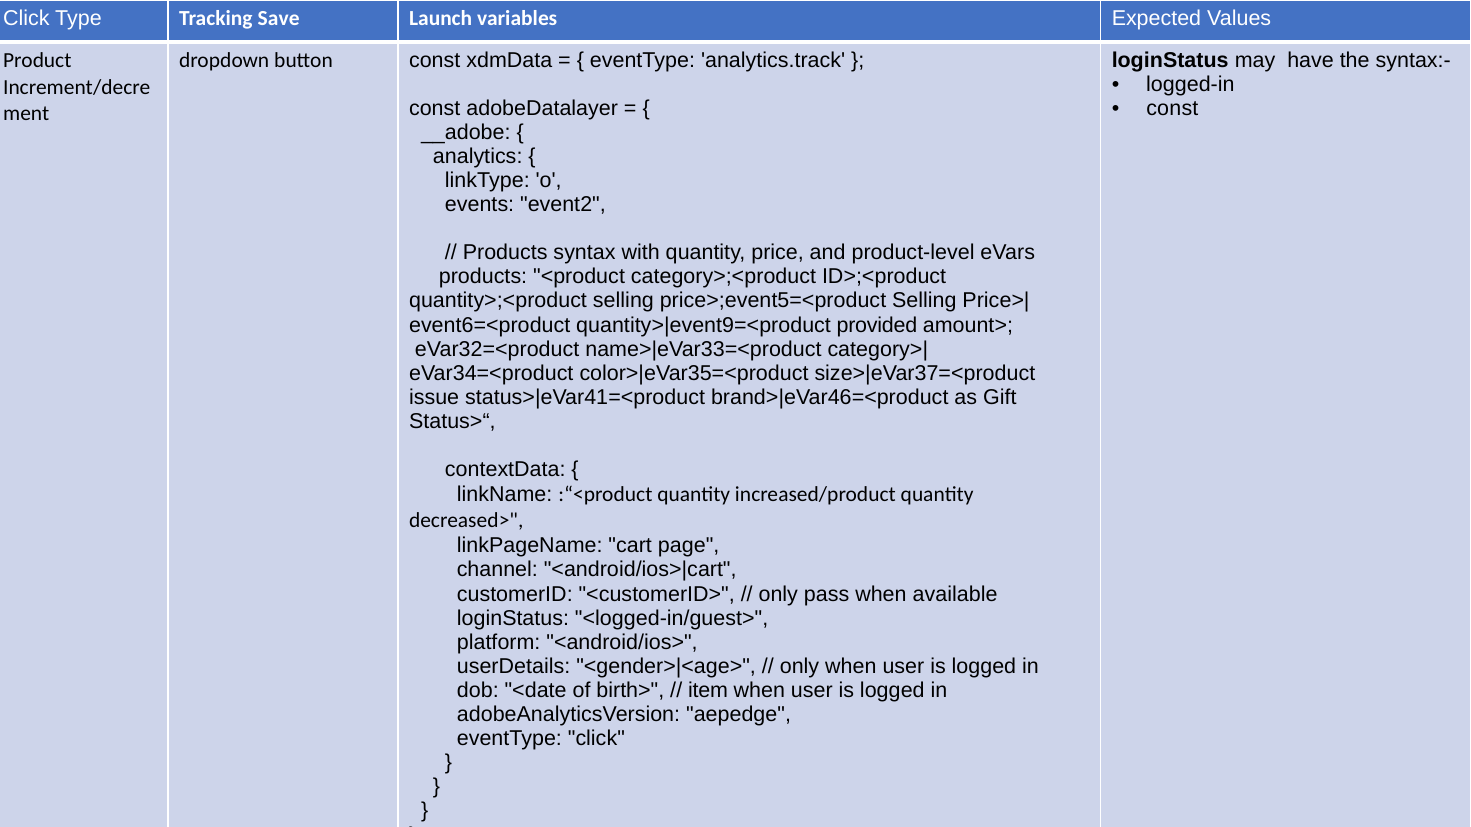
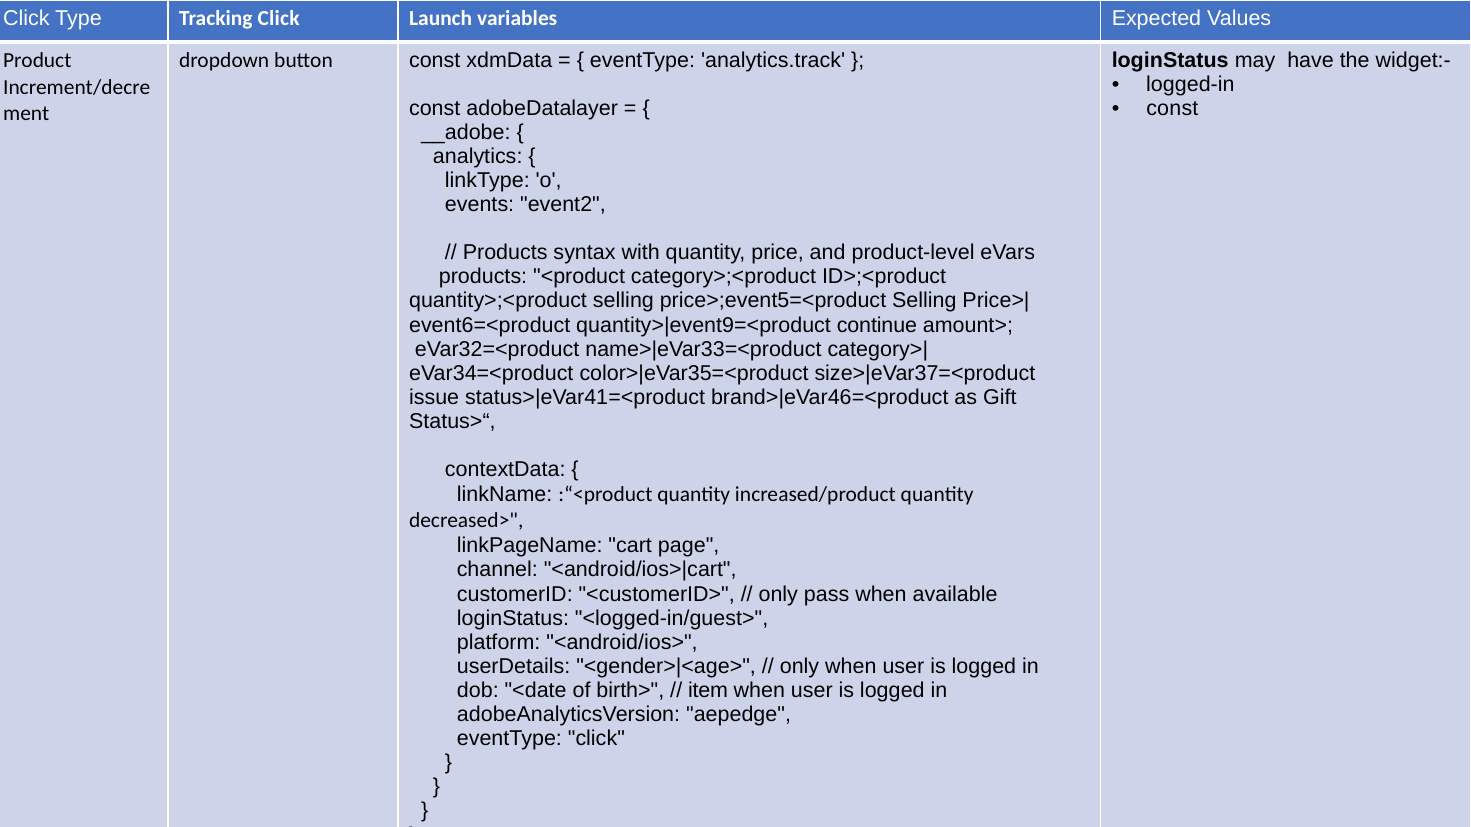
Tracking Save: Save -> Click (279, 19)
syntax:-: syntax:- -> widget:- (1413, 60)
provided: provided -> continue (877, 325)
